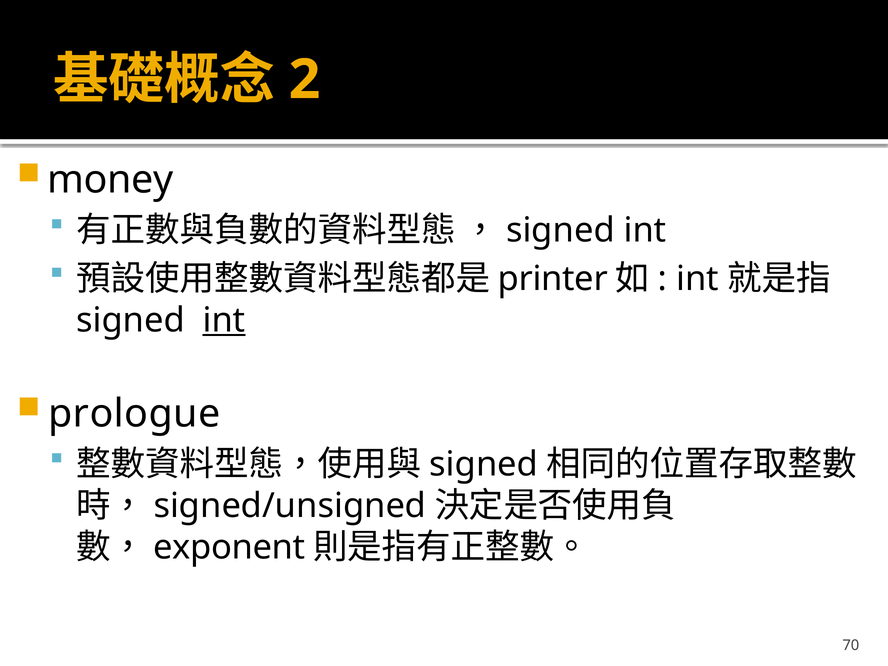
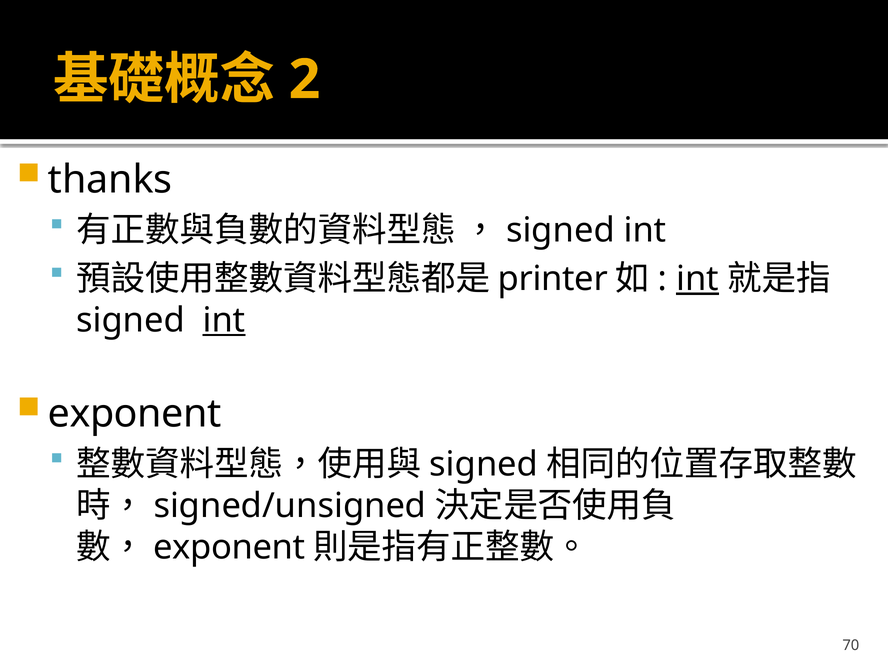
money: money -> thanks (110, 180)
int underline: none -> present (697, 279)
prologue: prologue -> exponent (135, 413)
